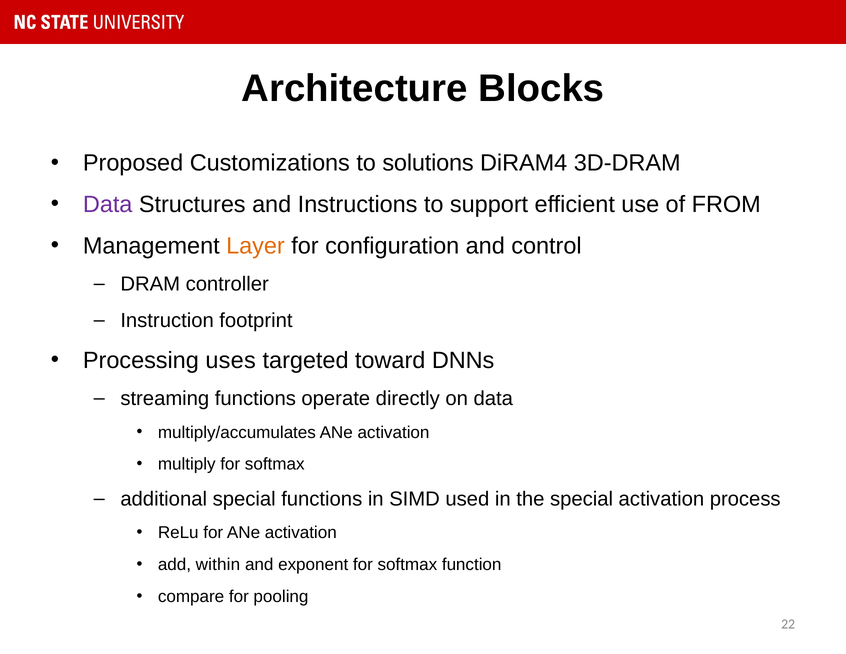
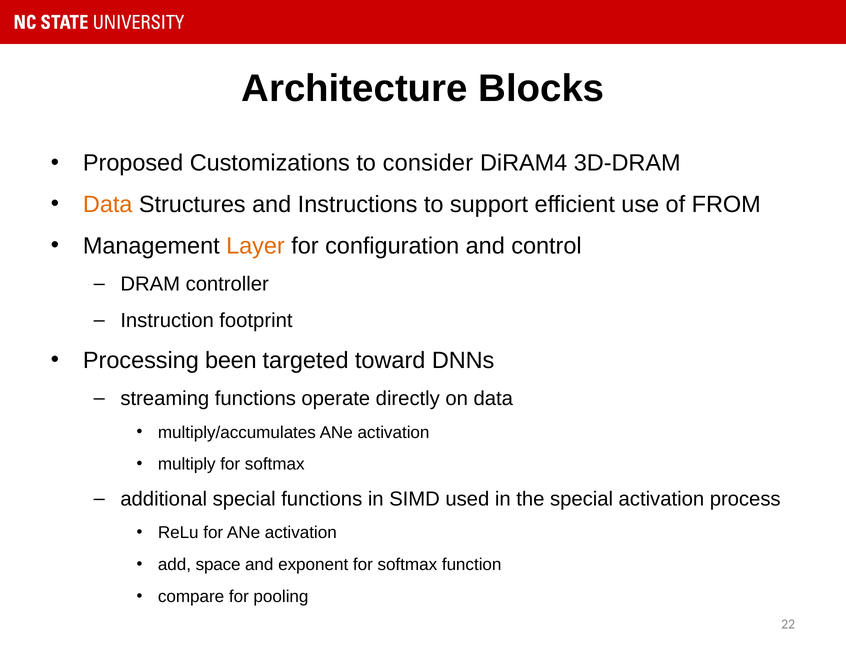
solutions: solutions -> consider (428, 163)
Data colour: purple -> orange (108, 204)
uses: uses -> been (231, 360)
within: within -> space (218, 565)
